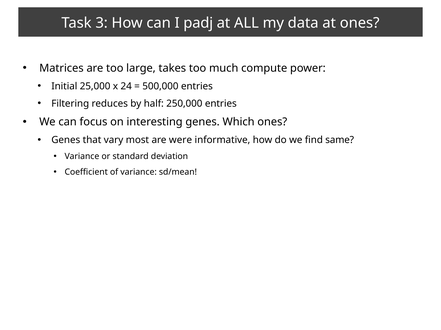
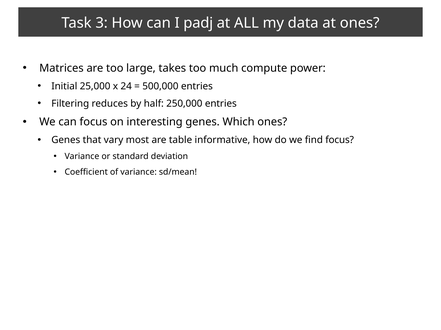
were: were -> table (181, 140)
find same: same -> focus (340, 140)
